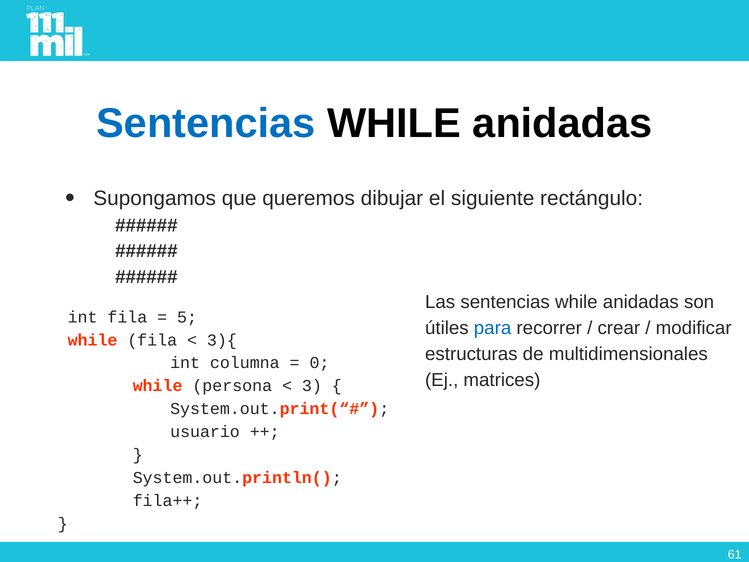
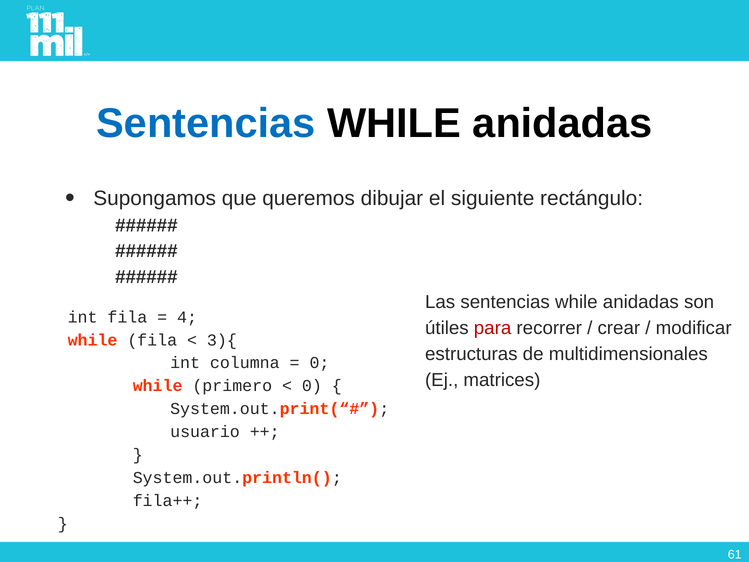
5: 5 -> 4 (187, 317)
para colour: blue -> red (493, 328)
persona: persona -> primero (232, 386)
3: 3 -> 0 (312, 386)
